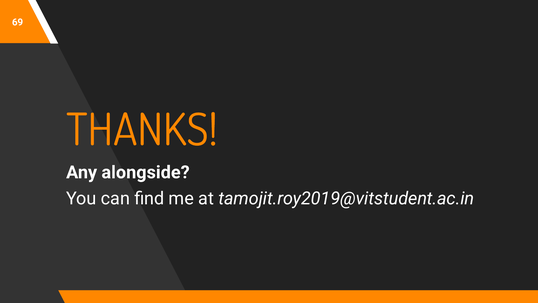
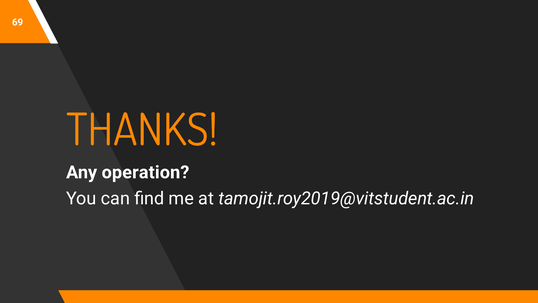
alongside: alongside -> operation (145, 172)
